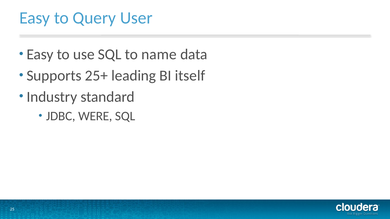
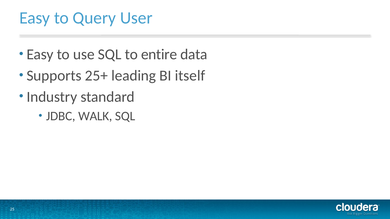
name: name -> entire (159, 55)
WERE: WERE -> WALK (95, 116)
